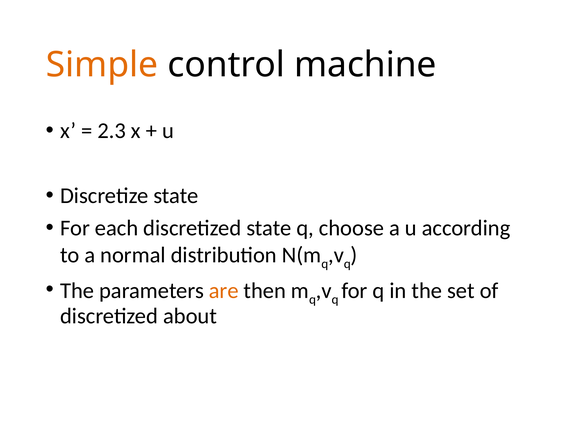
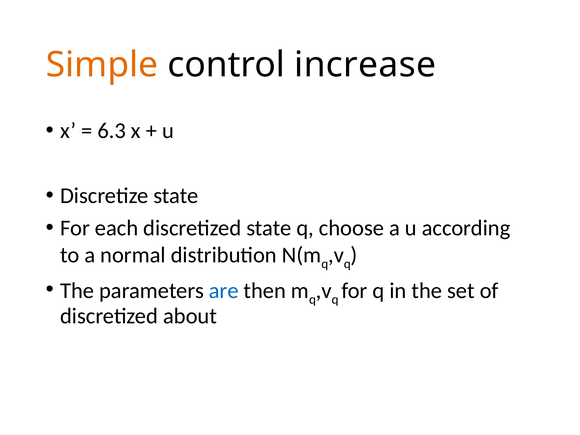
machine: machine -> increase (365, 65)
2.3: 2.3 -> 6.3 (112, 131)
are colour: orange -> blue (224, 291)
